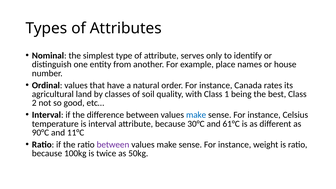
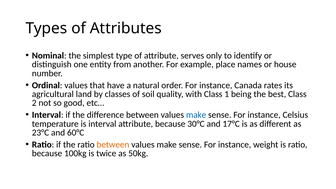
61°C: 61°C -> 17°C (231, 124)
90°C: 90°C -> 23°C (40, 133)
11°C: 11°C -> 60°C (76, 133)
between colour: purple -> orange (113, 145)
